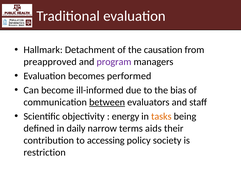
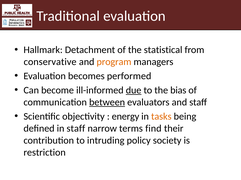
causation: causation -> statistical (163, 50)
preapproved: preapproved -> conservative (50, 62)
program colour: purple -> orange (114, 62)
due underline: none -> present (134, 91)
in daily: daily -> staff (76, 129)
aids: aids -> find (153, 129)
accessing: accessing -> intruding (106, 141)
